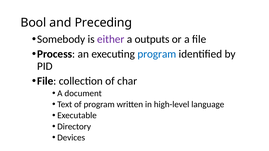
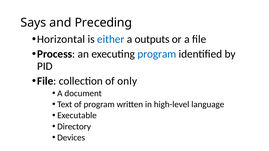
Bool: Bool -> Says (33, 23)
Somebody: Somebody -> Horizontal (61, 39)
either colour: purple -> blue (111, 39)
char: char -> only (127, 81)
